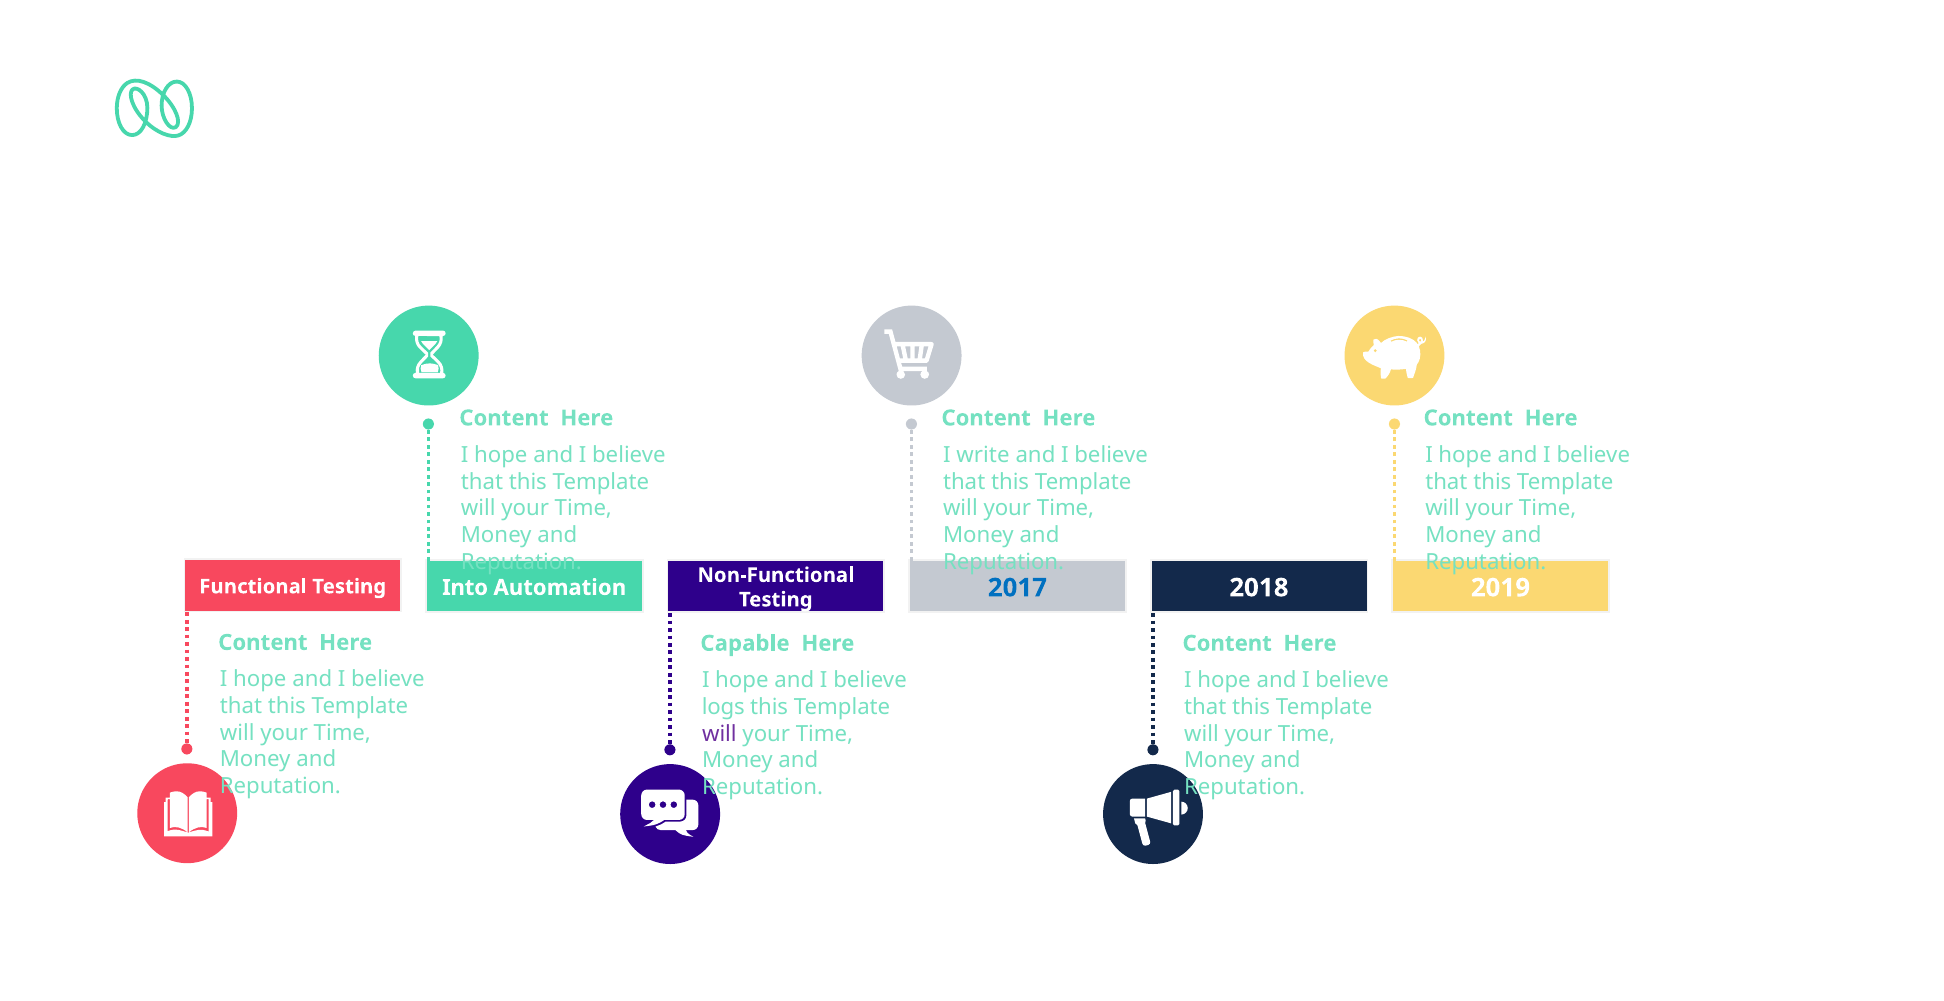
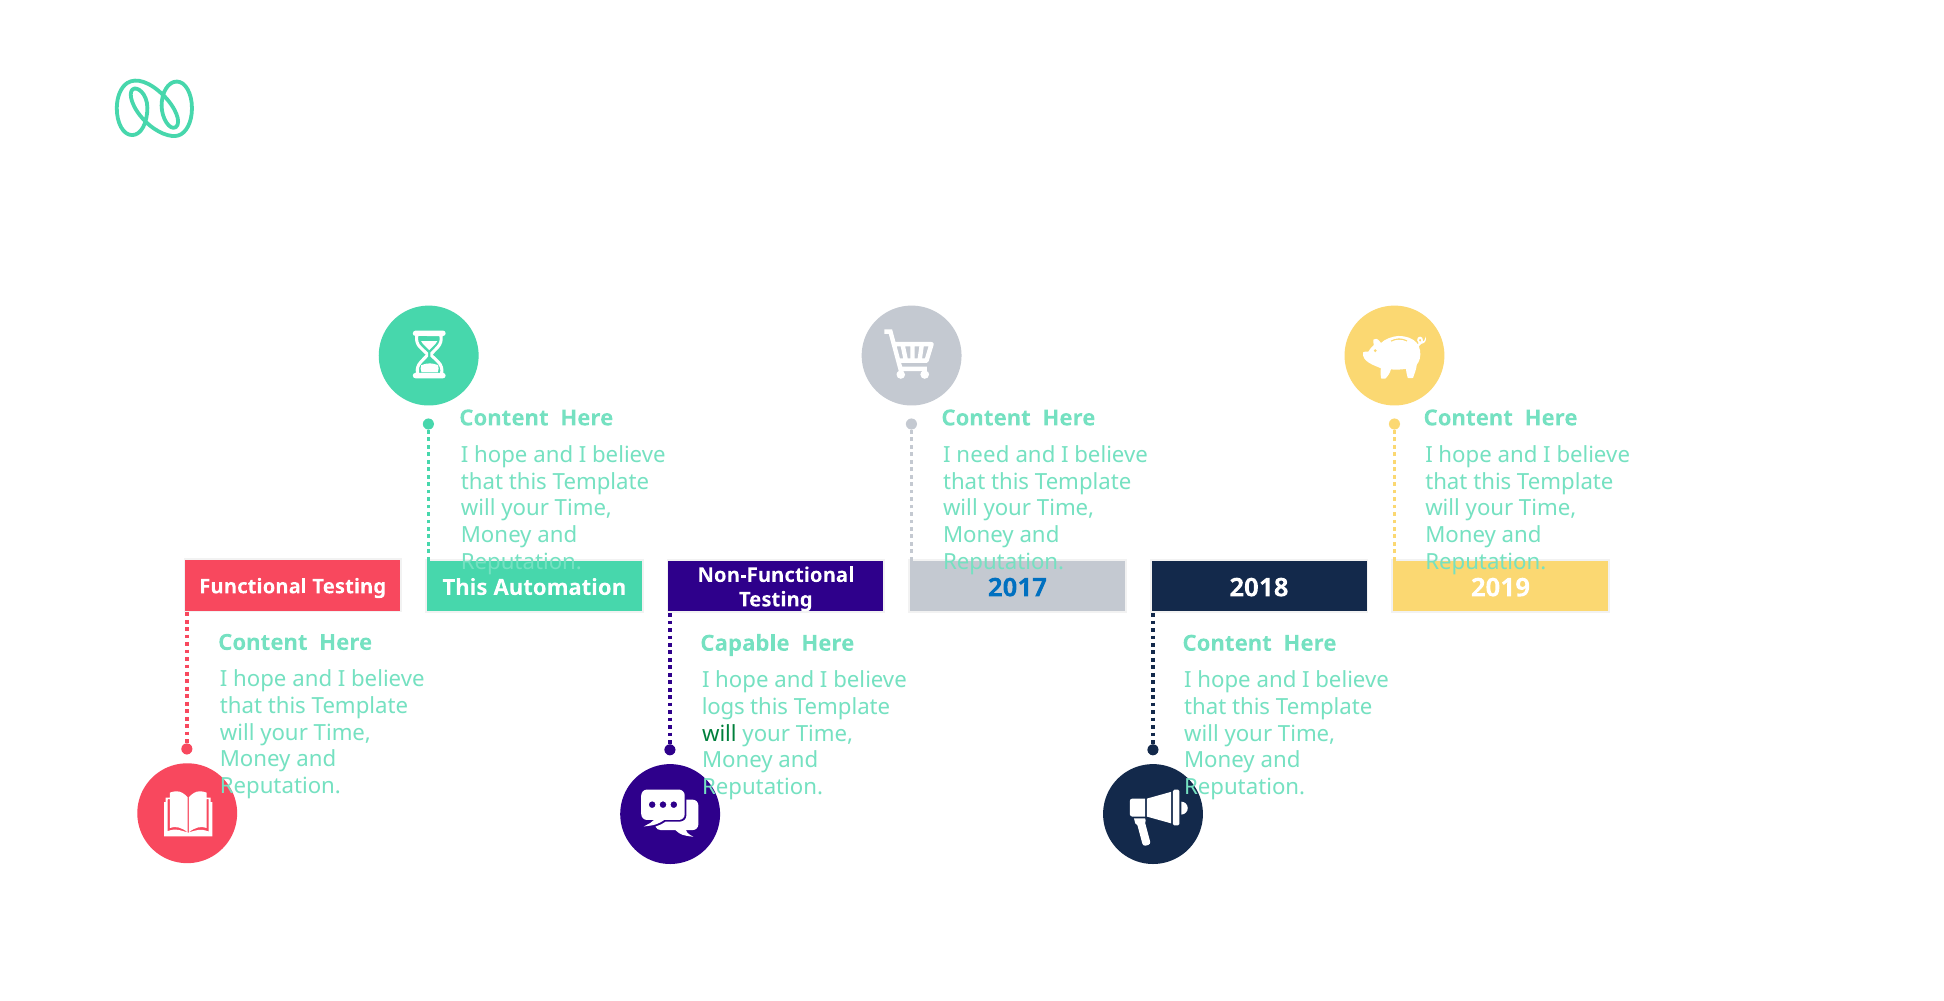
write: write -> need (983, 455)
Into: Into -> This (465, 587)
will colour: purple -> green (719, 734)
